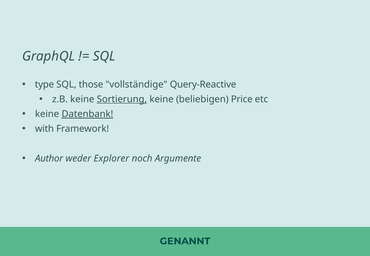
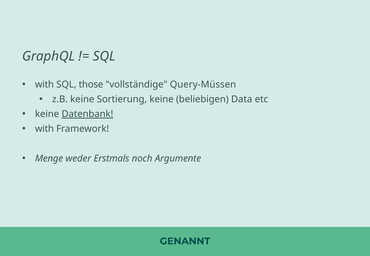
type: type -> with (44, 85)
Query-Reactive: Query-Reactive -> Query-Müssen (203, 85)
Sortierung underline: present -> none (122, 99)
Price: Price -> Data (242, 99)
Author: Author -> Menge (49, 159)
Explorer: Explorer -> Erstmals (111, 159)
